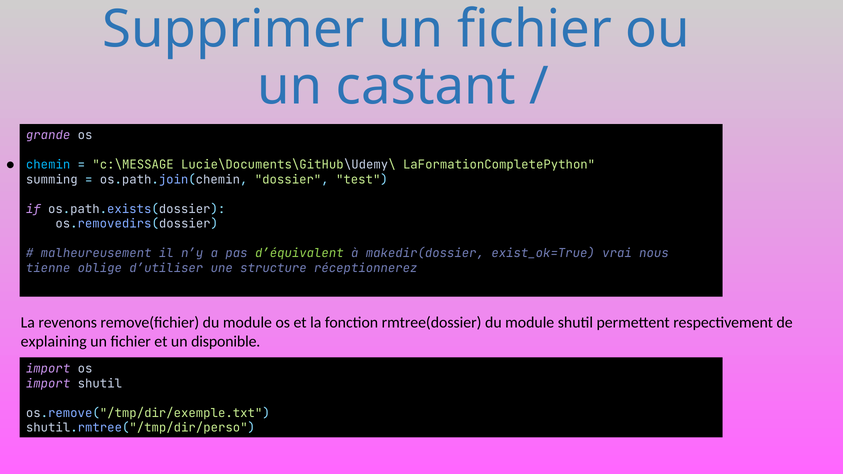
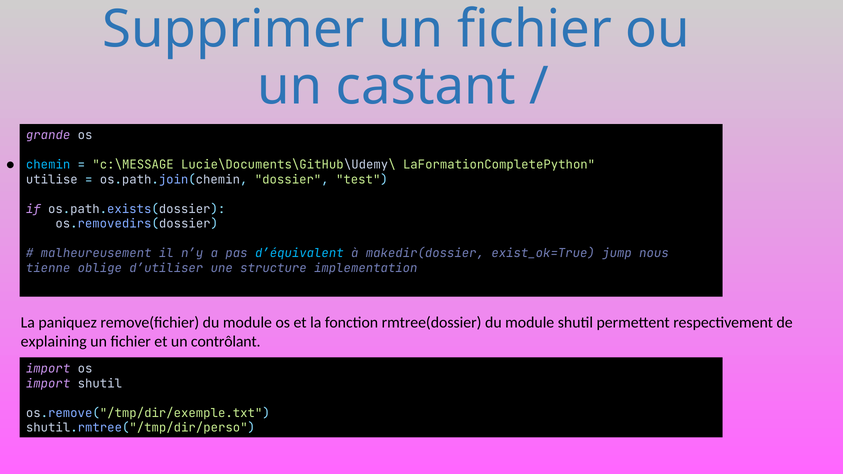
summing: summing -> utilise (52, 180)
d’équivalent colour: light green -> light blue (299, 254)
vrai: vrai -> jump (617, 254)
réceptionnerez: réceptionnerez -> implementation (369, 268)
revenons: revenons -> paniquez (68, 323)
disponible: disponible -> contrôlant (226, 342)
